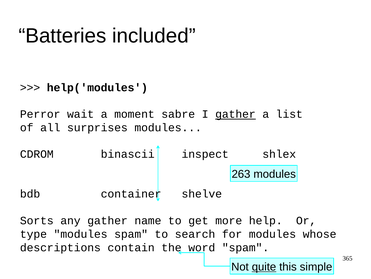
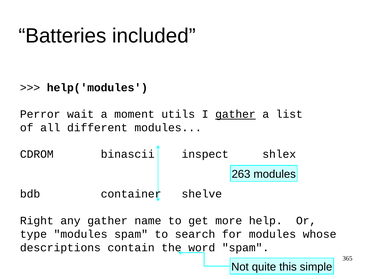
sabre: sabre -> utils (178, 114)
surprises: surprises -> different (97, 127)
Sorts: Sorts -> Right (37, 220)
quite underline: present -> none (264, 266)
